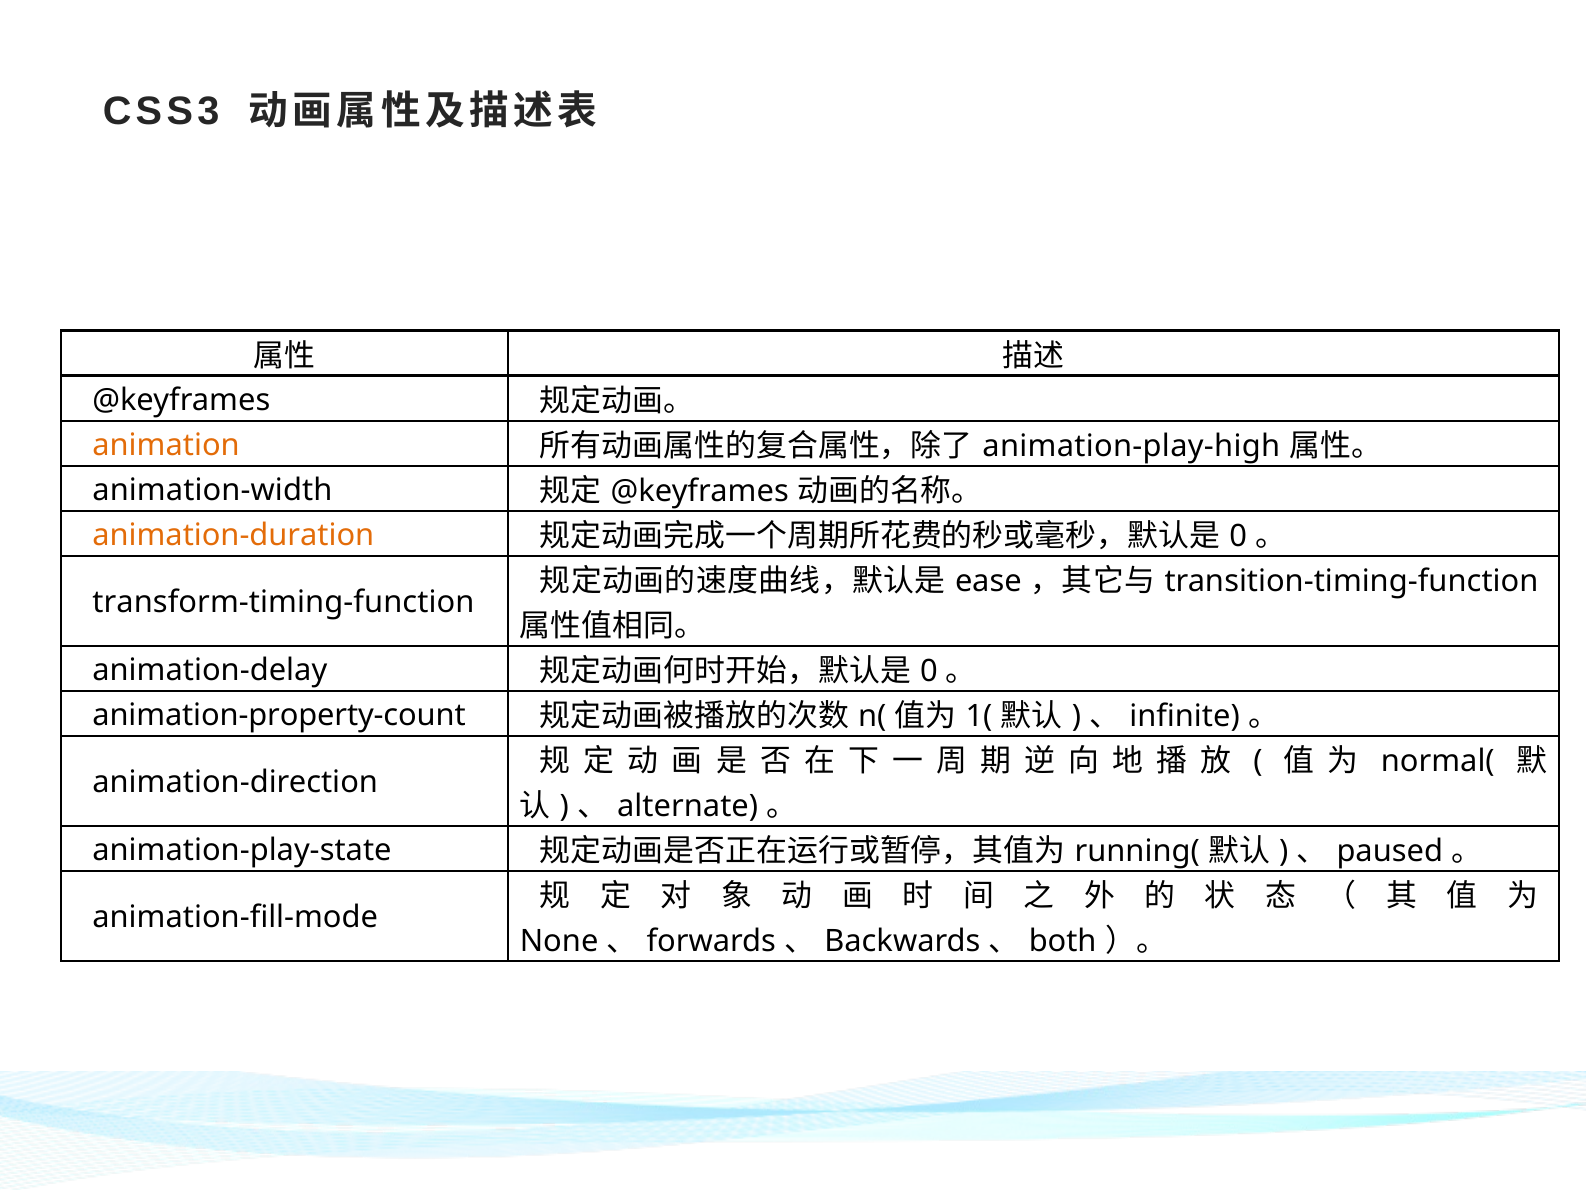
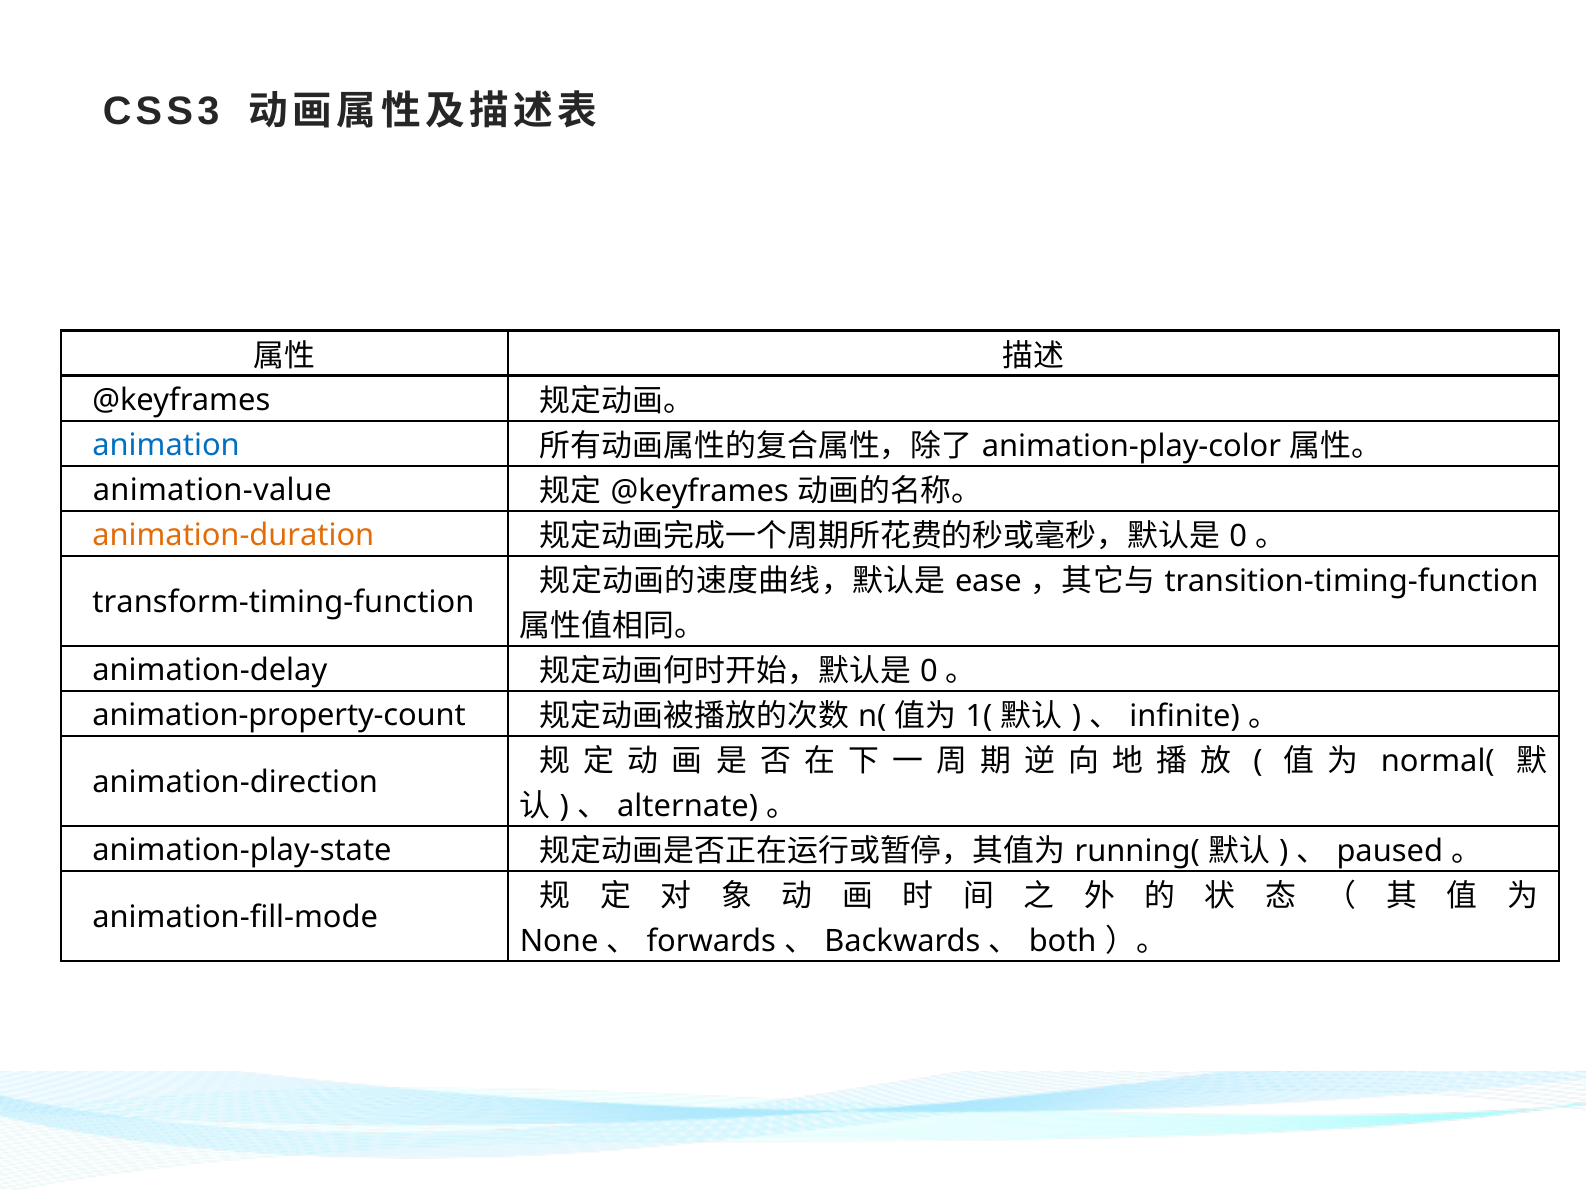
animation colour: orange -> blue (166, 445)
animation-play-high: animation-play-high -> animation-play-color (1131, 446)
animation-width: animation-width -> animation-value (212, 490)
